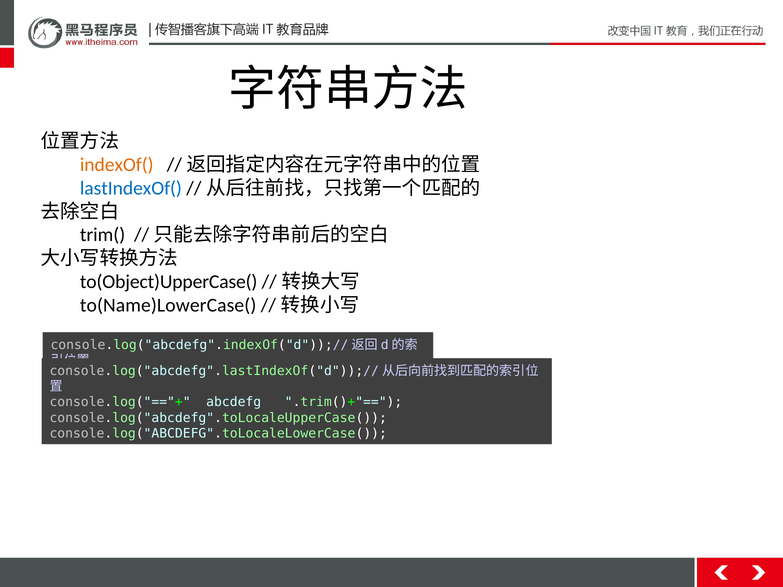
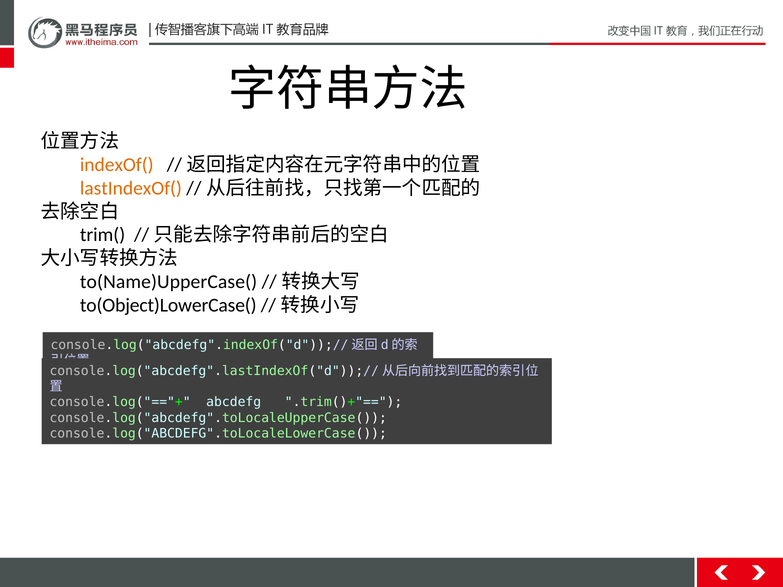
lastIndexOf( colour: blue -> orange (131, 188)
to(Object)UpperCase(: to(Object)UpperCase( -> to(Name)UpperCase( (169, 282)
to(Name)LowerCase(: to(Name)LowerCase( -> to(Object)LowerCase( (168, 306)
